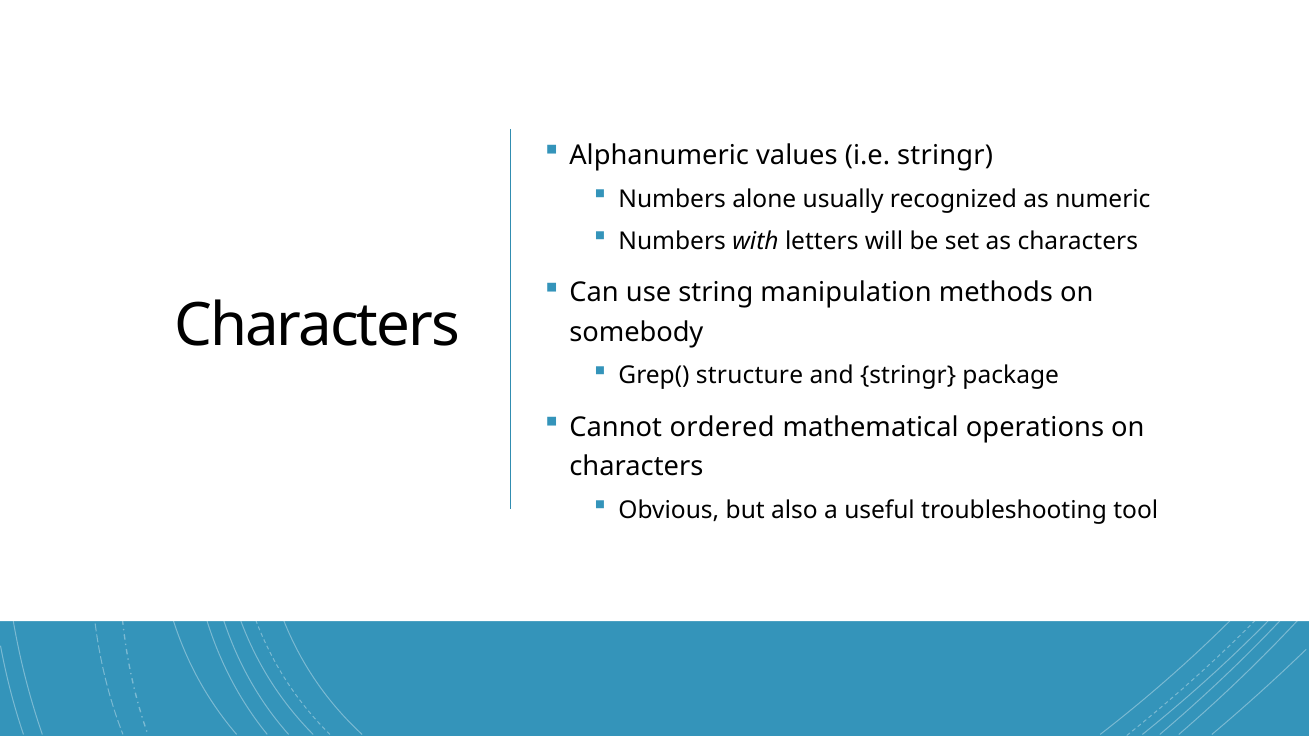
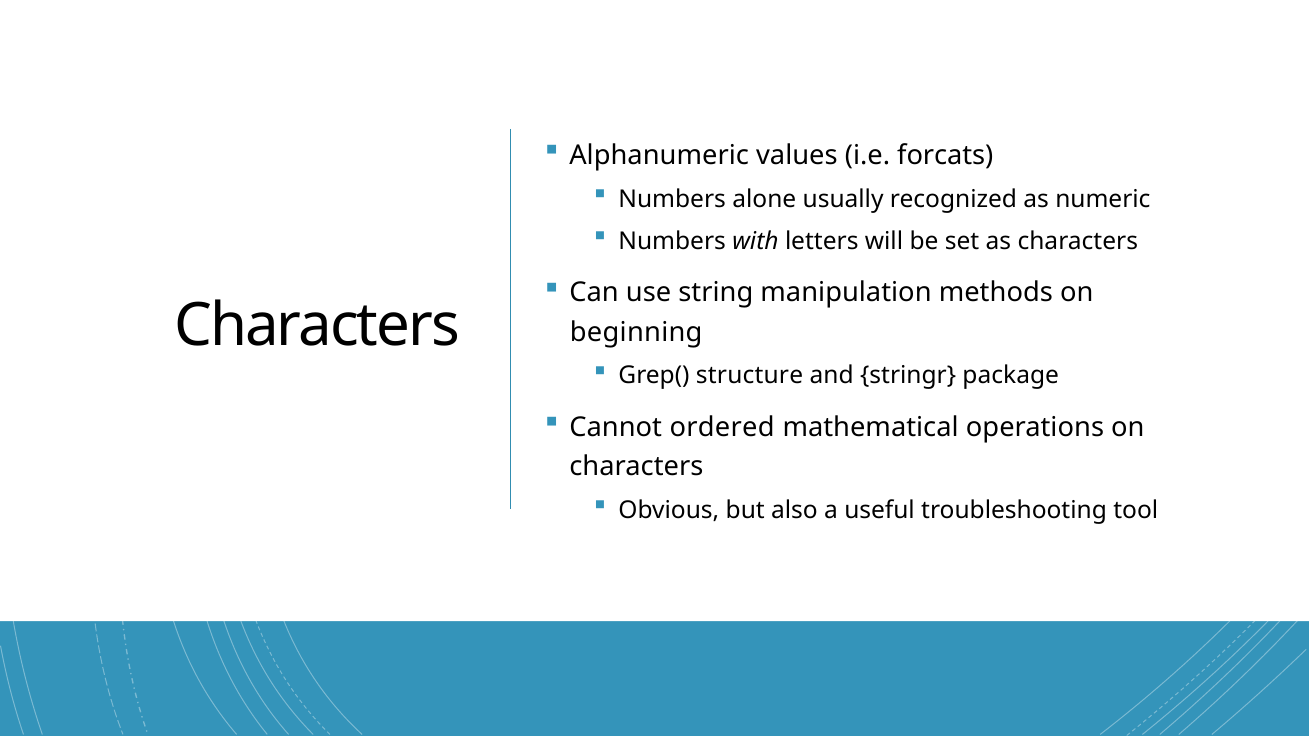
i.e stringr: stringr -> forcats (945, 156)
somebody: somebody -> beginning (636, 332)
